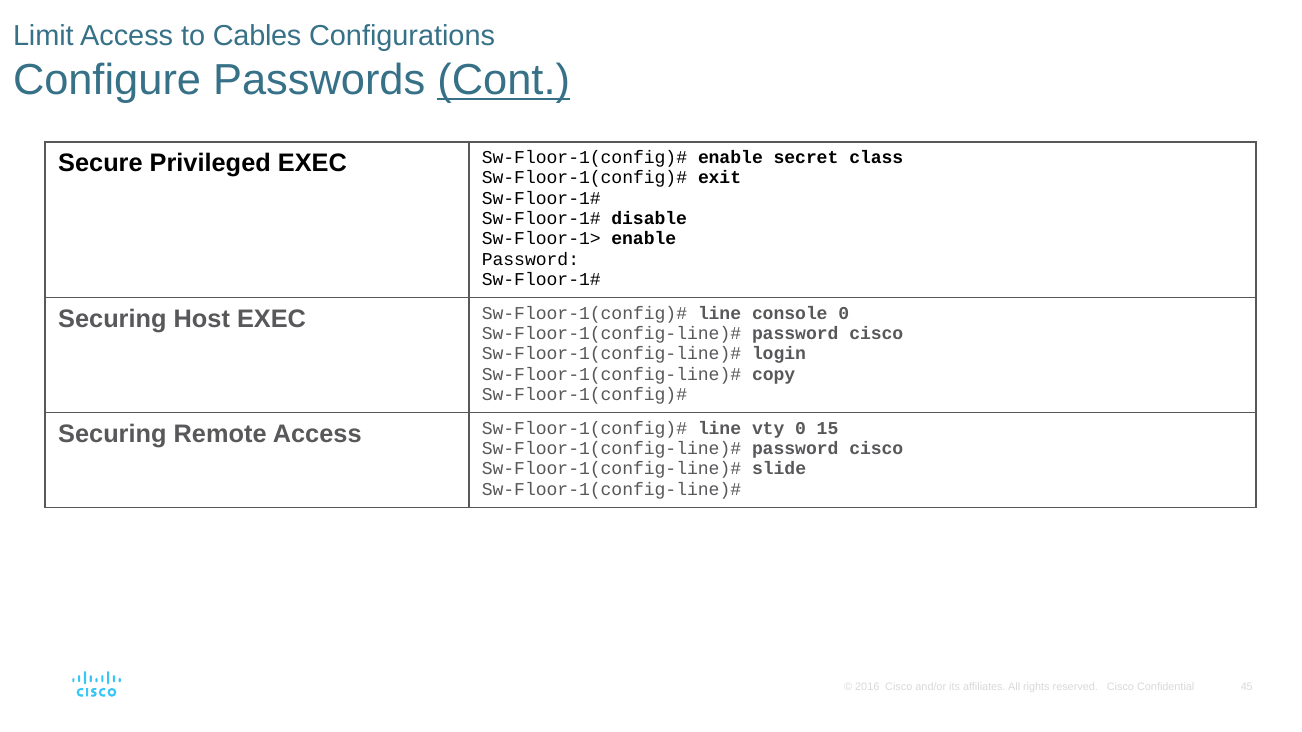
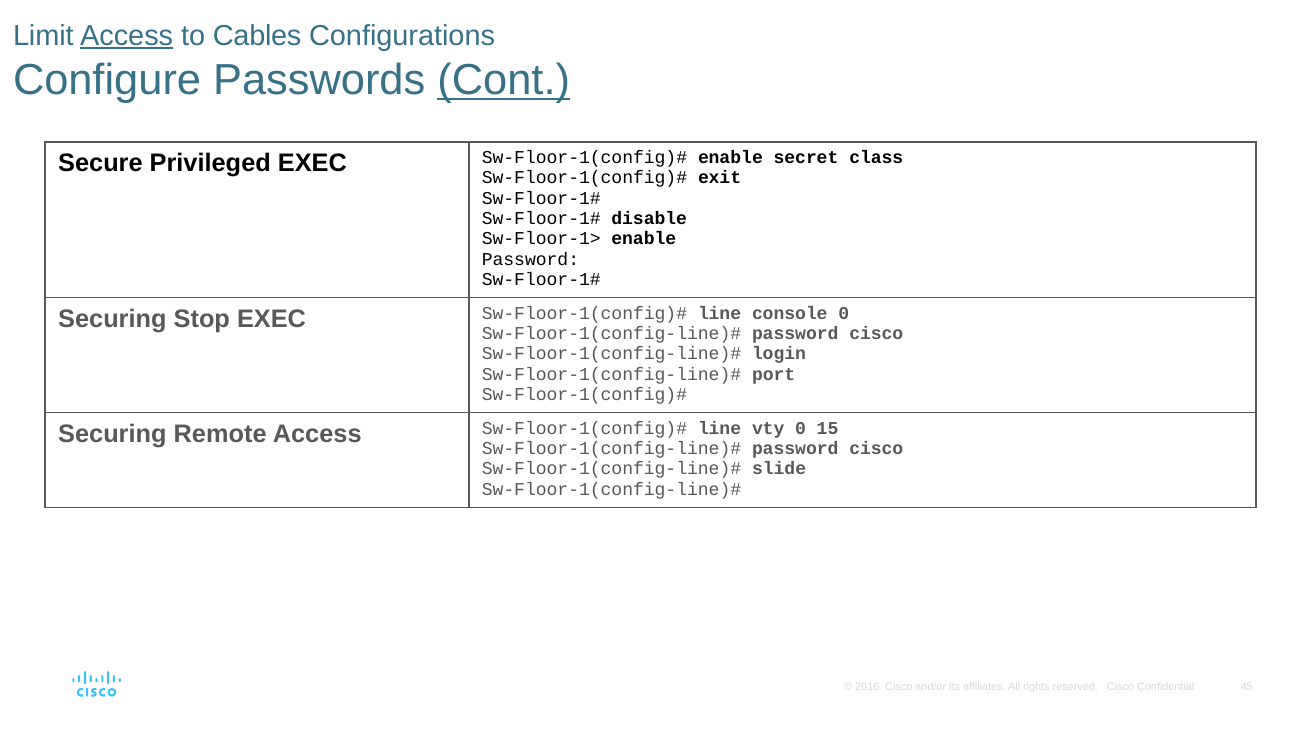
Access underline: none -> present (127, 36)
Host: Host -> Stop (202, 319)
copy: copy -> port (774, 375)
